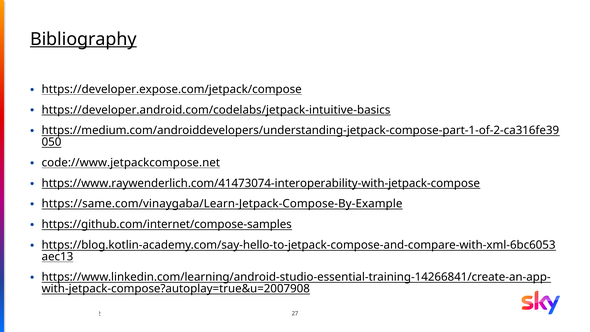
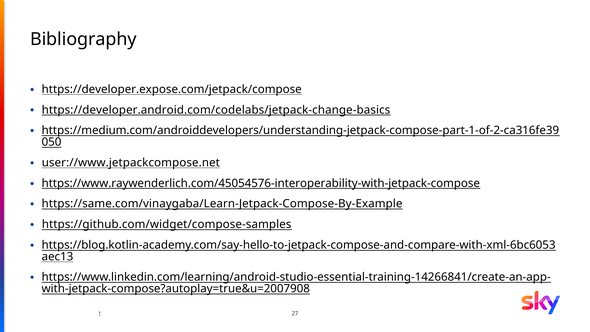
Bibliography underline: present -> none (83, 39)
https://developer.android.com/codelabs/jetpack-intuitive-basics: https://developer.android.com/codelabs/jetpack-intuitive-basics -> https://developer.android.com/codelabs/jetpack-change-basics (216, 110)
code://www.jetpackcompose.net: code://www.jetpackcompose.net -> user://www.jetpackcompose.net (131, 163)
https://www.raywenderlich.com/41473074-interoperability-with-jetpack-compose: https://www.raywenderlich.com/41473074-interoperability-with-jetpack-compose -> https://www.raywenderlich.com/45054576-interoperability-with-jetpack-compose (261, 183)
https://github.com/internet/compose-samples: https://github.com/internet/compose-samples -> https://github.com/widget/compose-samples (167, 224)
